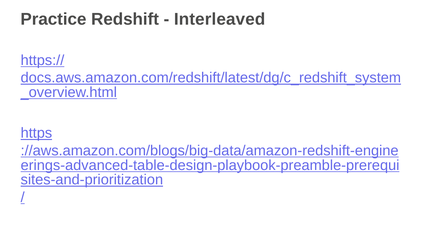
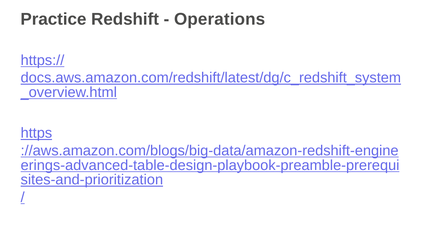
Interleaved: Interleaved -> Operations (220, 19)
